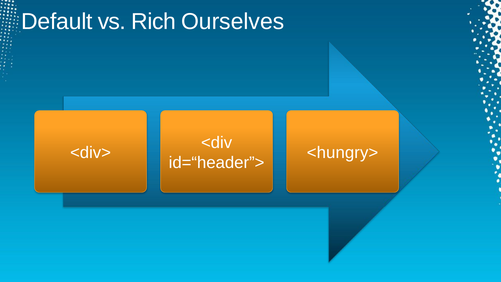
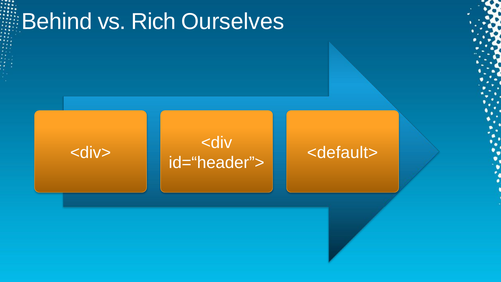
Default: Default -> Behind (57, 22)
<hungry>: <hungry> -> <default> (343, 153)
